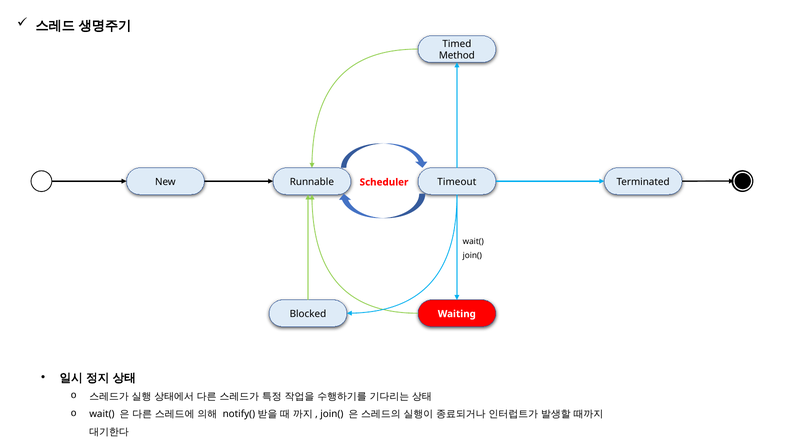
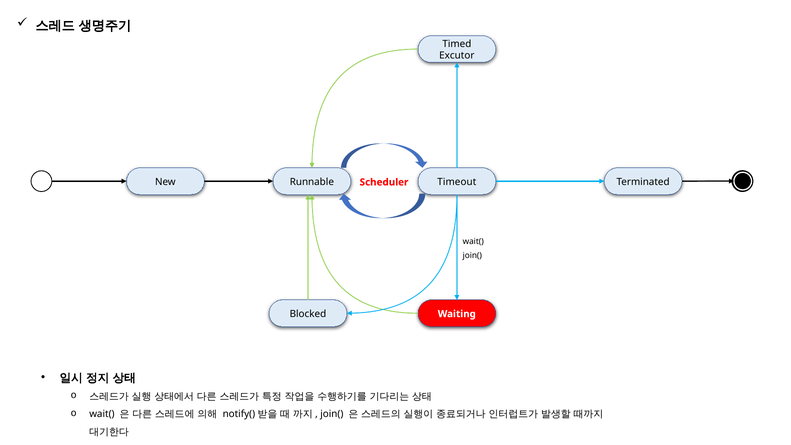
Method: Method -> Excutor (457, 56)
